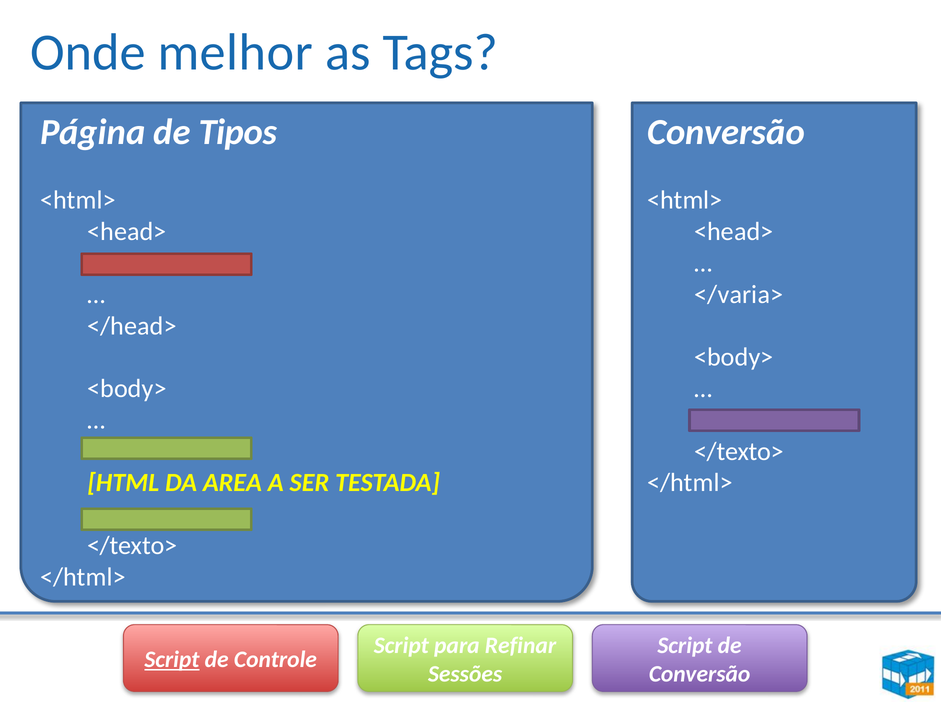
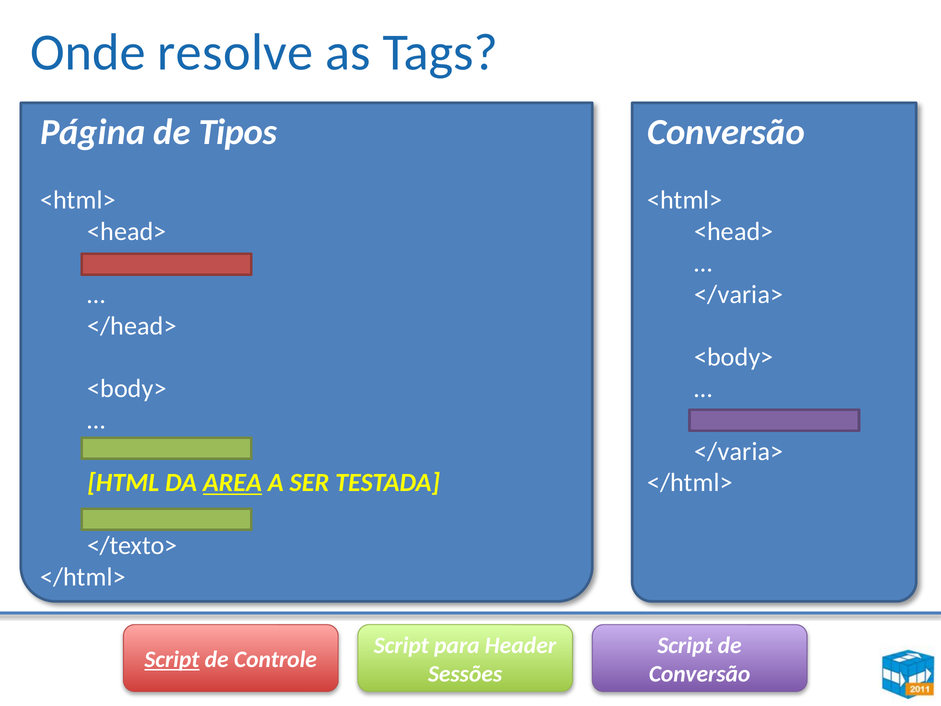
melhor: melhor -> resolve (235, 52)
</texto>: </texto> -> </varia> (739, 451)
AREA underline: none -> present (232, 483)
Refinar: Refinar -> Header (521, 645)
